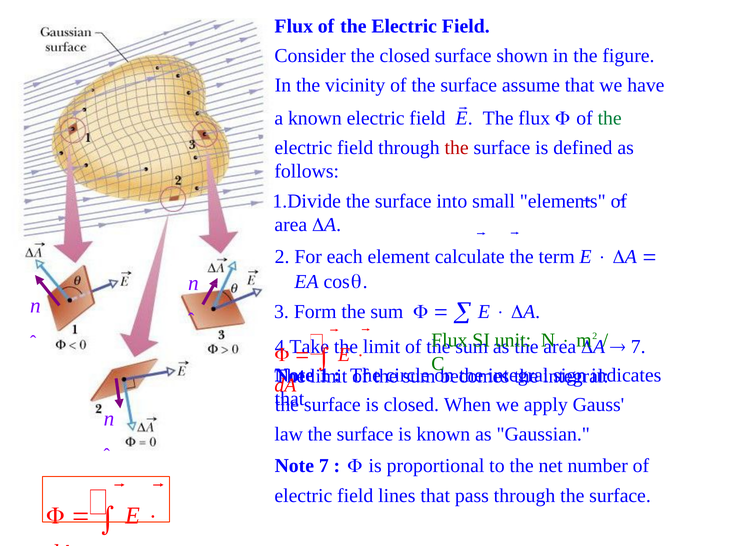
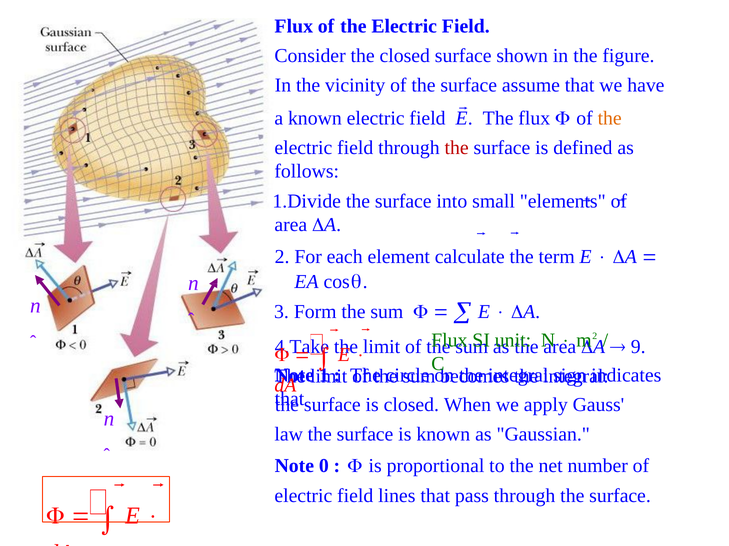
the colour: green -> orange (610, 118)
7: 7 -> 9 (638, 347)
Note 7: 7 -> 0 (324, 467)
